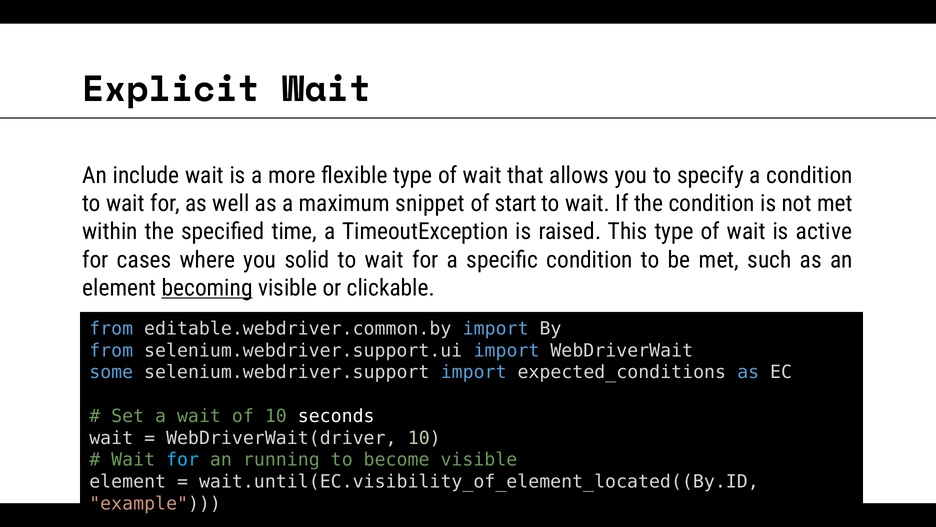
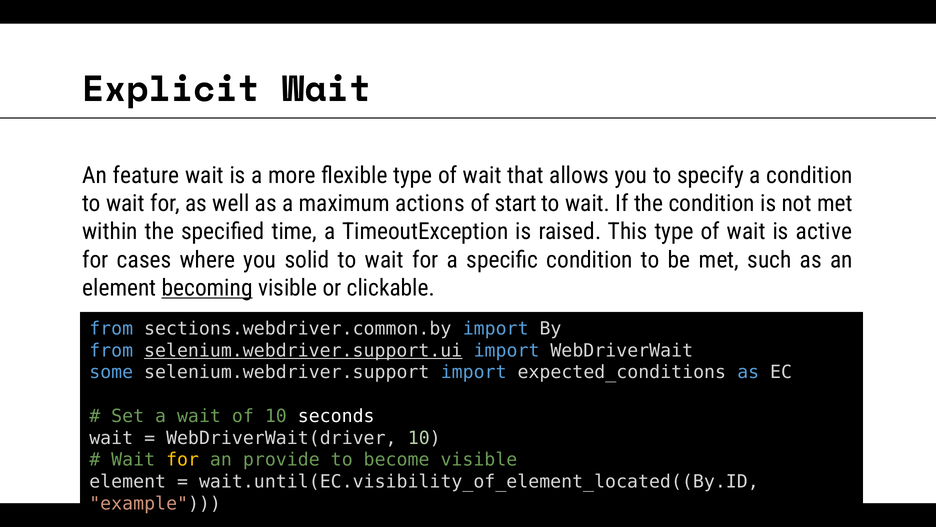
include: include -> feature (146, 175)
snippet: snippet -> actions (430, 203)
editable.webdriver.common.by: editable.webdriver.common.by -> sections.webdriver.common.by (298, 328)
selenium.webdriver.support.ui underline: none -> present (303, 350)
for colour: light blue -> yellow (183, 460)
running: running -> provide (281, 460)
